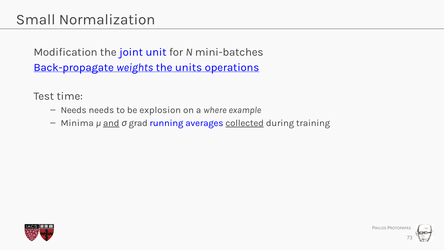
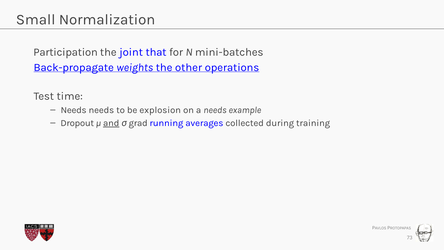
Modification: Modification -> Participation (66, 52)
unit: unit -> that (156, 52)
units: units -> other (189, 68)
a where: where -> needs (215, 110)
Minima: Minima -> Dropout (77, 123)
collected underline: present -> none (245, 123)
